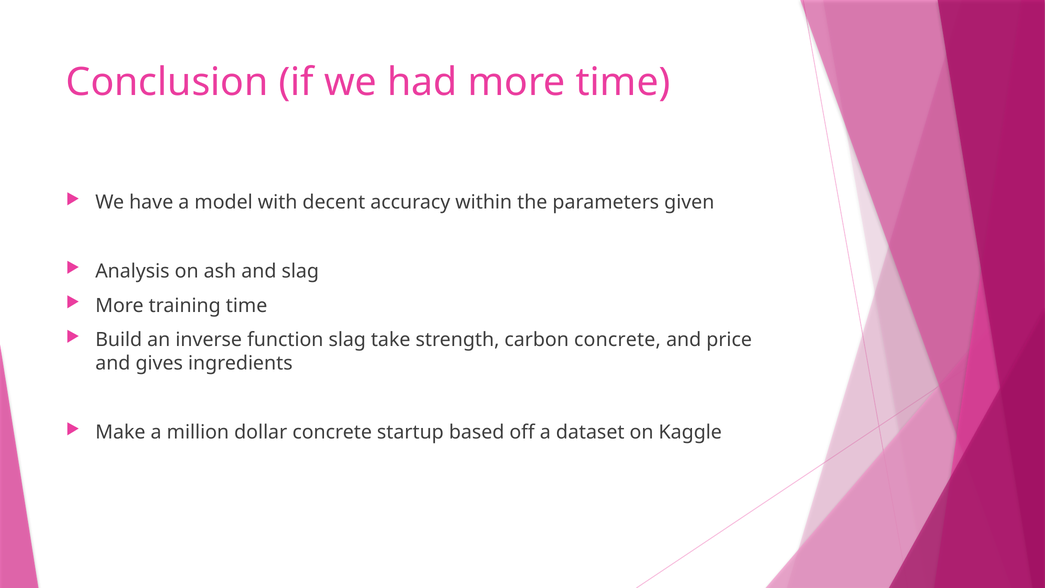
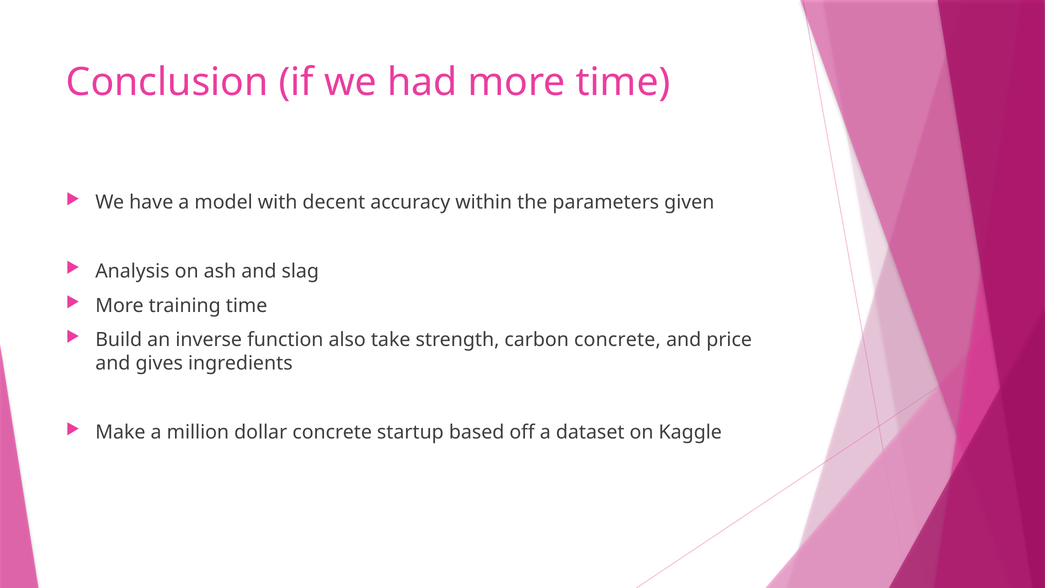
function slag: slag -> also (347, 340)
